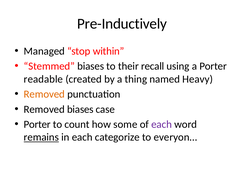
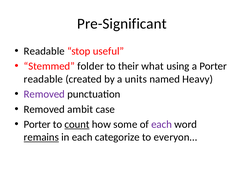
Pre-Inductively: Pre-Inductively -> Pre-Significant (122, 24)
Managed: Managed -> Readable (44, 51)
within: within -> useful (108, 51)
Stemmed biases: biases -> folder (91, 66)
recall: recall -> what (153, 66)
thing: thing -> units (136, 79)
Removed colour: orange -> purple (44, 94)
Removed biases: biases -> ambit (80, 109)
count underline: none -> present (77, 124)
